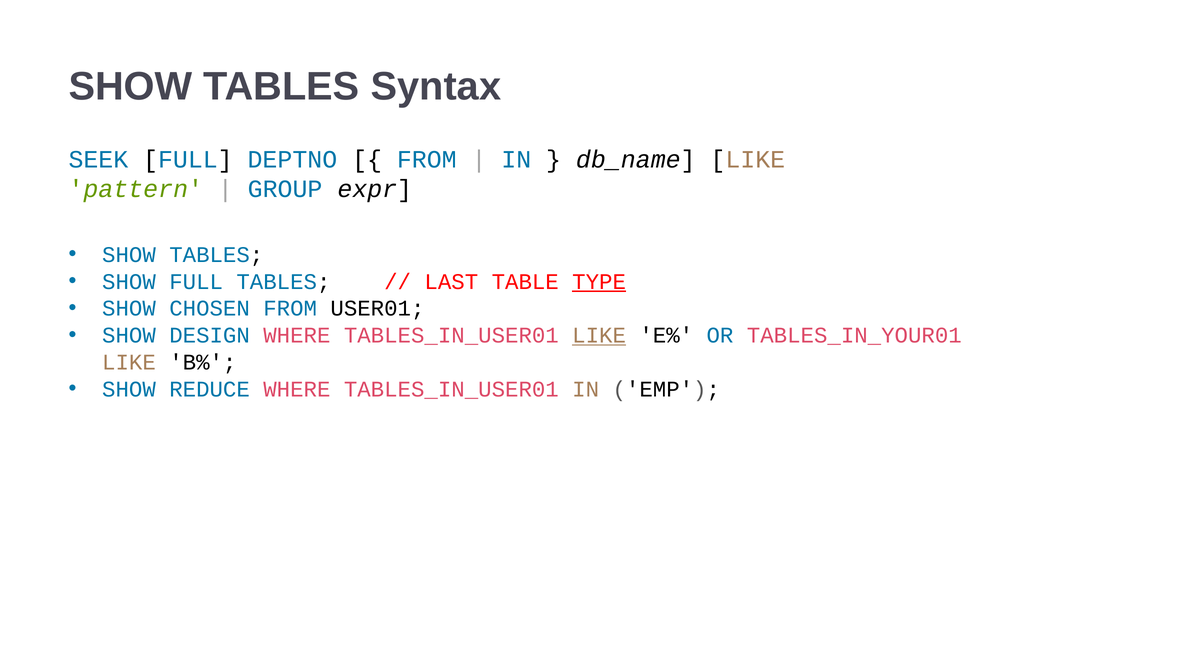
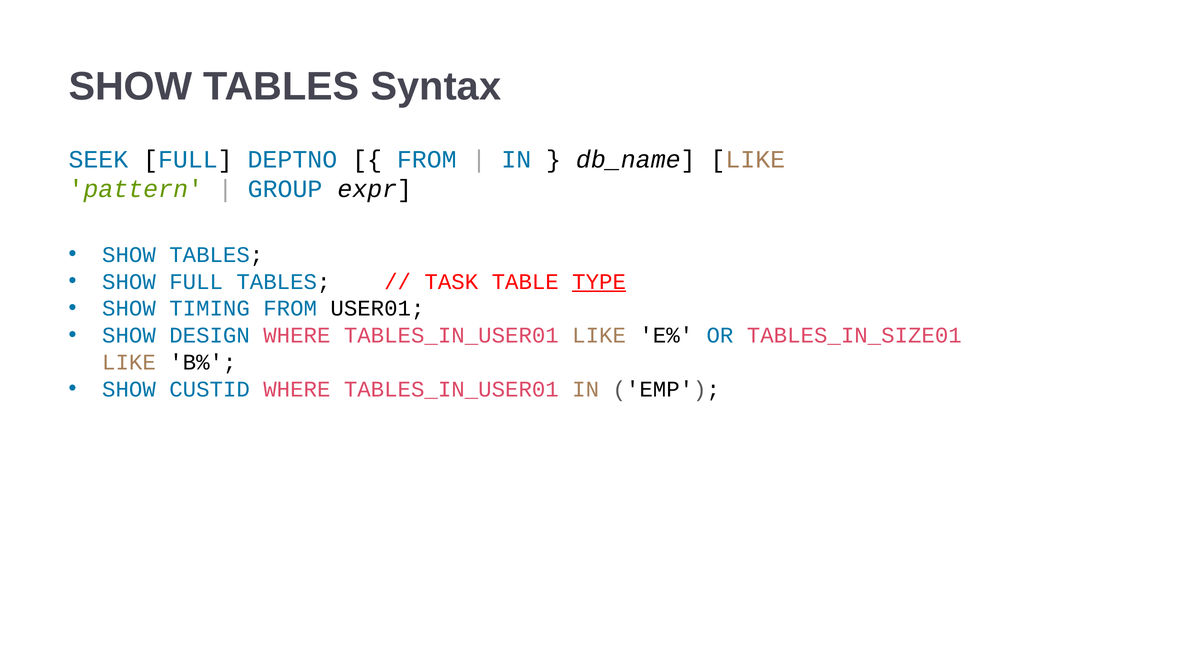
LAST: LAST -> TASK (451, 281)
CHOSEN: CHOSEN -> TIMING (210, 308)
LIKE underline: present -> none (599, 335)
TABLES_IN_YOUR01: TABLES_IN_YOUR01 -> TABLES_IN_SIZE01 (854, 335)
REDUCE: REDUCE -> CUSTID (210, 389)
